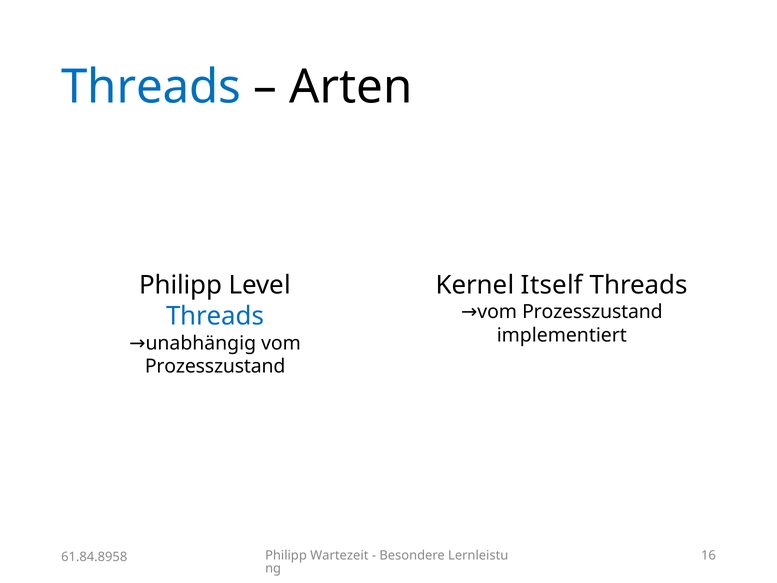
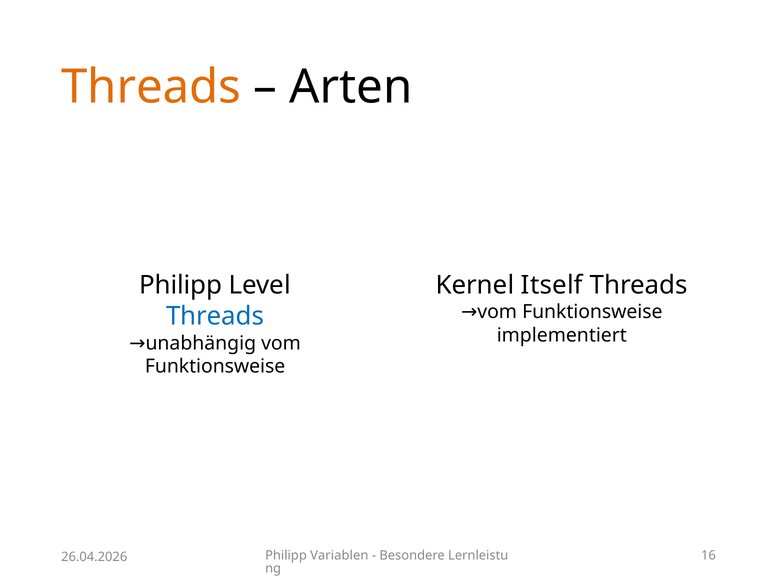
Threads colour: blue -> orange (151, 87)
Prozesszustand: Prozesszustand -> Funktionsweise (592, 312)
Prozesszustand: Prozesszustand -> Funktionsweise (215, 366)
Wartezeit: Wartezeit -> Variablen (339, 555)
61.84.8958: 61.84.8958 -> 26.04.2026 (94, 557)
